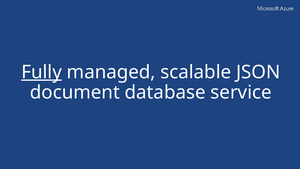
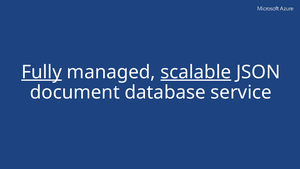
scalable underline: none -> present (196, 72)
